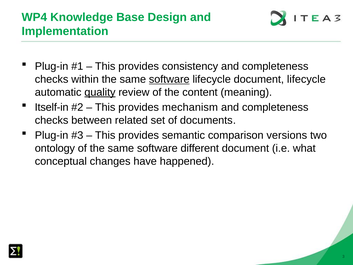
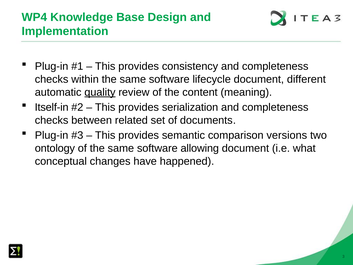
software underline: present -> none (169, 79)
document lifecycle: lifecycle -> different (306, 79)
mechanism: mechanism -> serialization (190, 107)
different: different -> allowing (200, 148)
